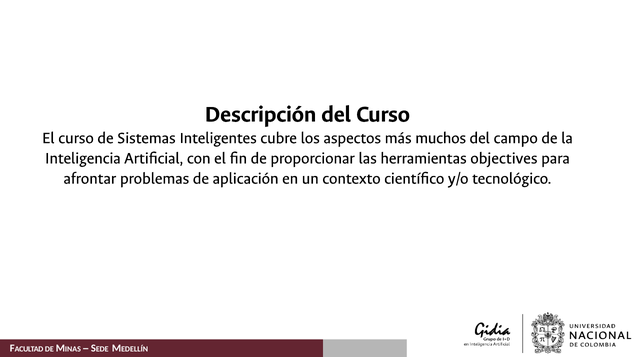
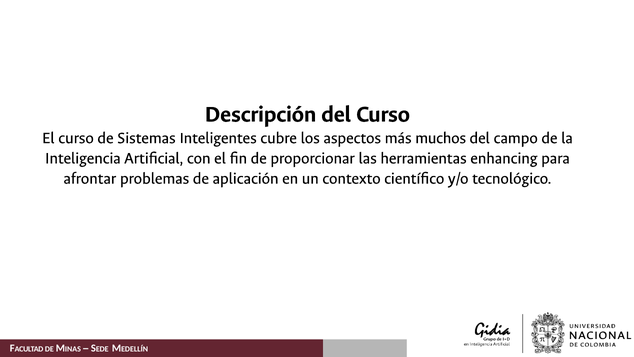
objectives: objectives -> enhancing (504, 158)
